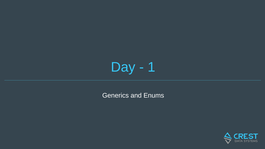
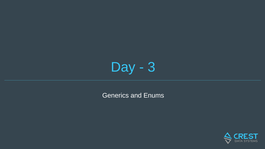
1: 1 -> 3 (152, 67)
